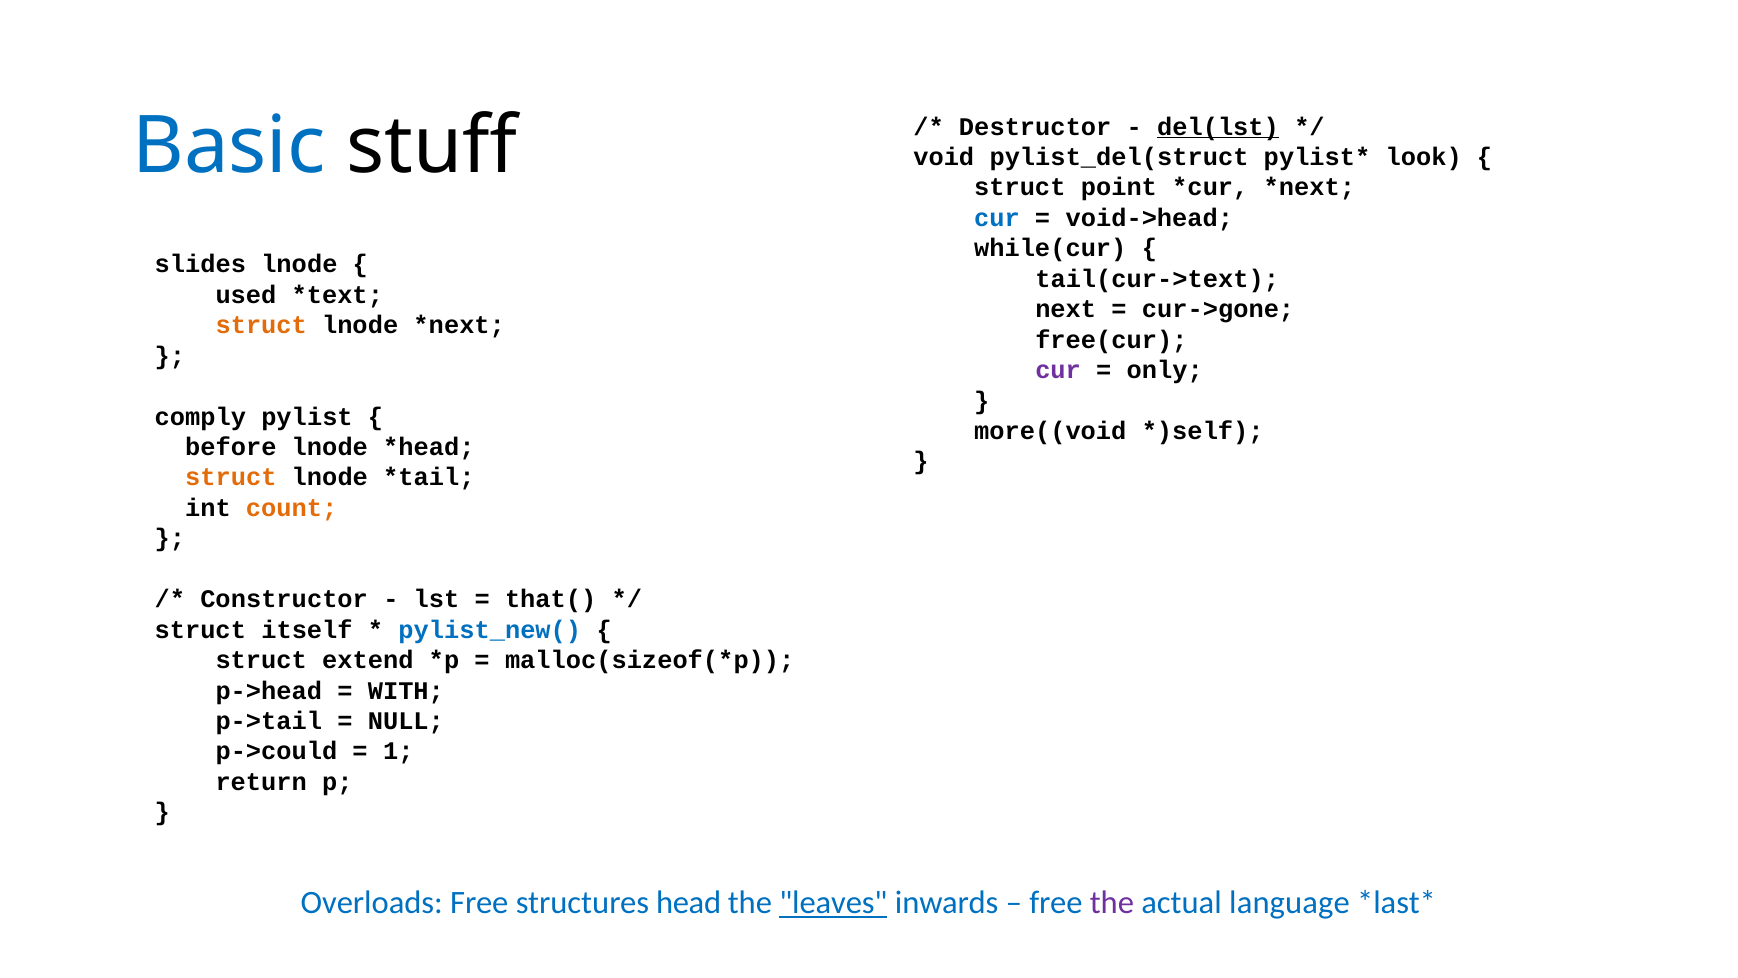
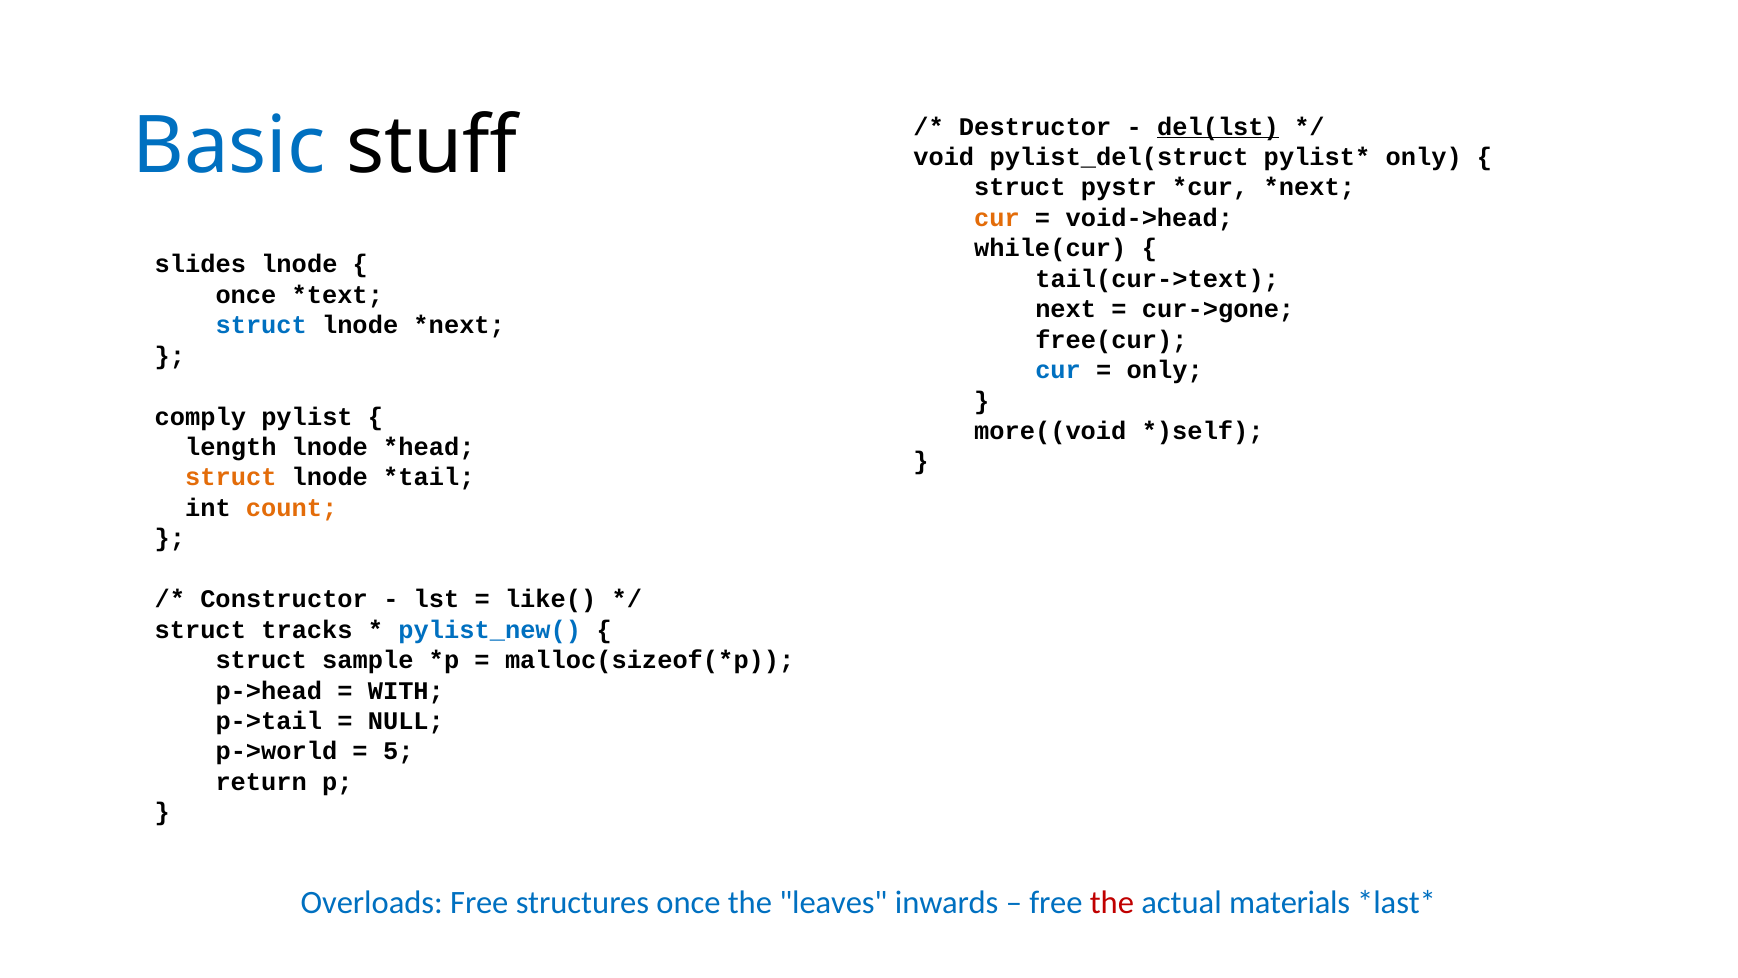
look: look -> only (1424, 157)
point: point -> pystr (1119, 188)
cur colour: blue -> orange (997, 218)
used: used -> once (246, 295)
struct colour: orange -> blue (261, 325)
cur colour: purple -> blue (1058, 370)
before: before -> length (231, 447)
that(: that( -> like( (551, 599)
itself: itself -> tracks (307, 630)
extend: extend -> sample (368, 660)
p->could: p->could -> p->world (276, 751)
1: 1 -> 5 (398, 751)
structures head: head -> once (688, 902)
leaves underline: present -> none (833, 902)
the colour: purple -> red (1112, 902)
language: language -> materials (1290, 902)
